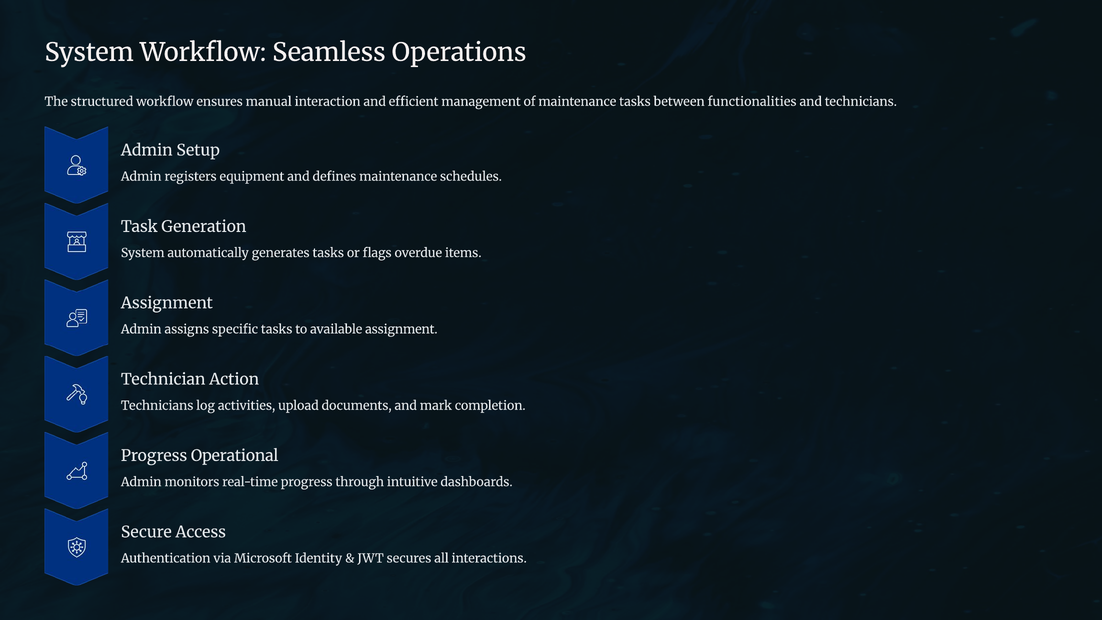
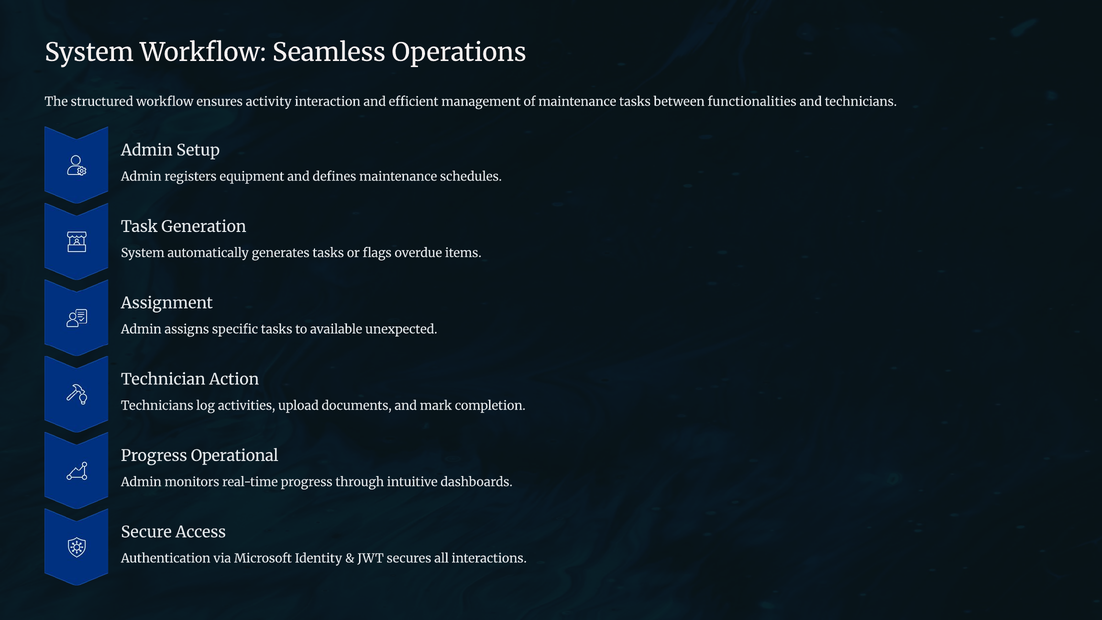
manual: manual -> activity (269, 102)
available assignment: assignment -> unexpected (401, 329)
